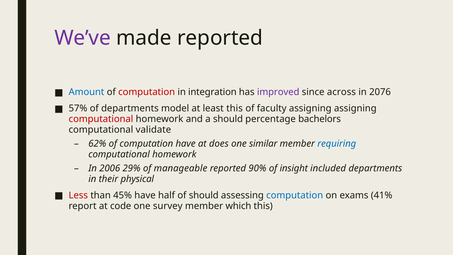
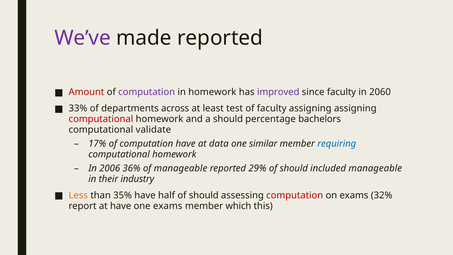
Amount colour: blue -> red (86, 92)
computation colour: red -> purple (147, 92)
in integration: integration -> homework (212, 92)
since across: across -> faculty (342, 92)
2076: 2076 -> 2060 (380, 92)
57%: 57% -> 33% (78, 108)
model: model -> across (175, 108)
least this: this -> test (235, 108)
62%: 62% -> 17% (97, 144)
does: does -> data (219, 144)
29%: 29% -> 36% (132, 168)
90%: 90% -> 29% (257, 168)
insight: insight -> should (294, 168)
included departments: departments -> manageable (375, 168)
physical: physical -> industry (137, 179)
Less colour: red -> orange (78, 195)
45%: 45% -> 35% (123, 195)
computation colour: blue -> red (295, 195)
41%: 41% -> 32% (382, 195)
at code: code -> have (121, 206)
one survey: survey -> exams (168, 206)
